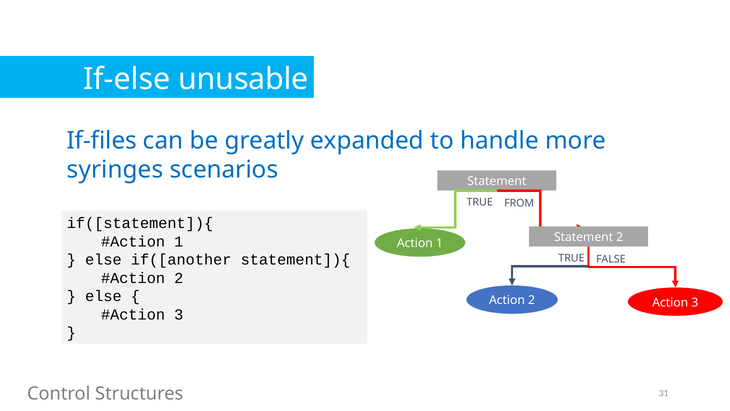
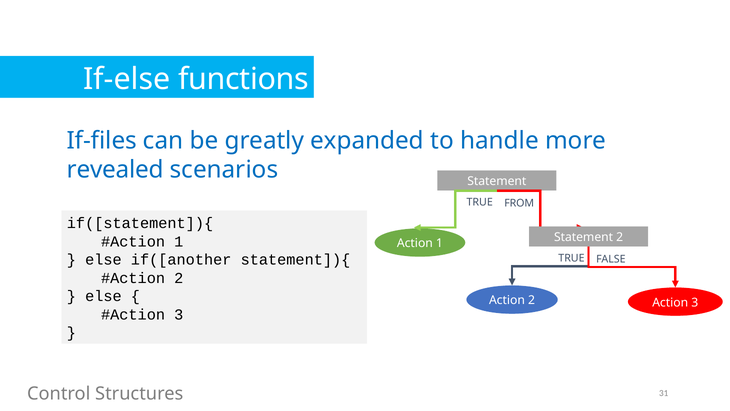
unusable: unusable -> functions (243, 79)
syringes: syringes -> revealed (115, 170)
